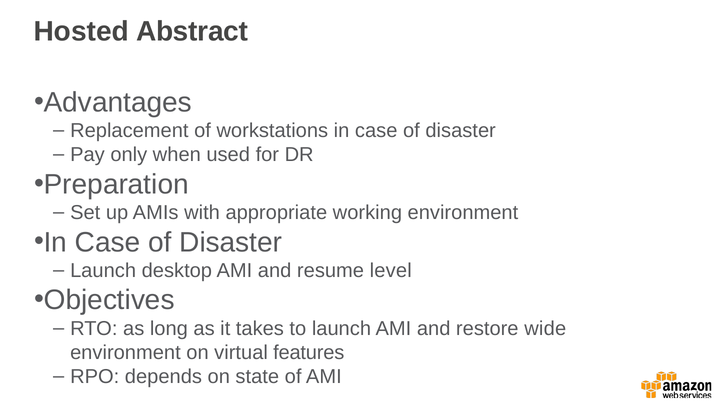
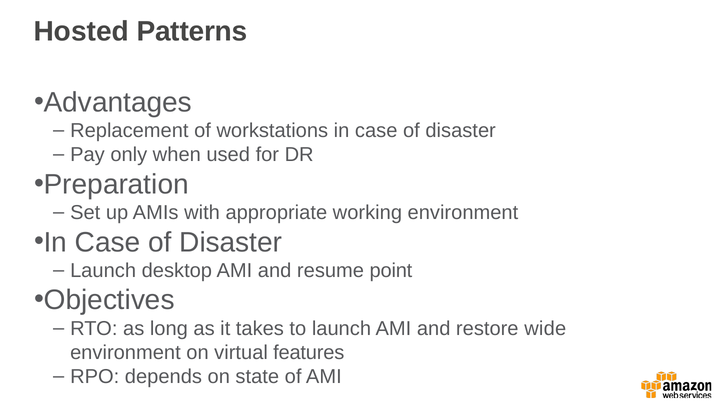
Abstract: Abstract -> Patterns (192, 31)
level: level -> point (391, 270)
